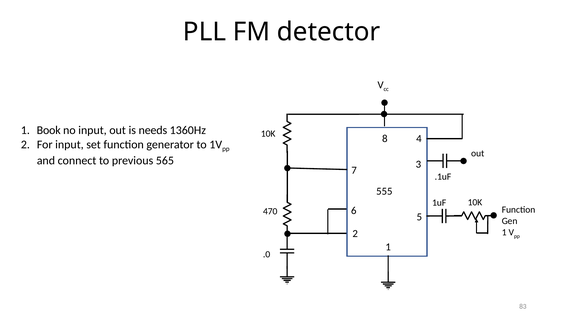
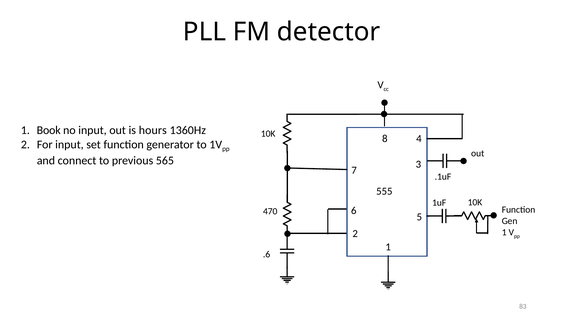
needs: needs -> hours (153, 130)
.0: .0 -> .6 (267, 254)
